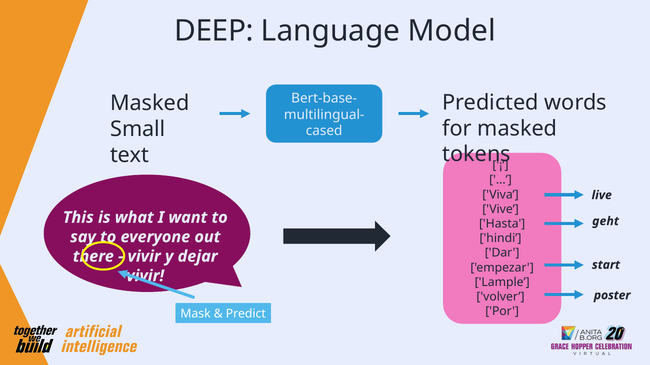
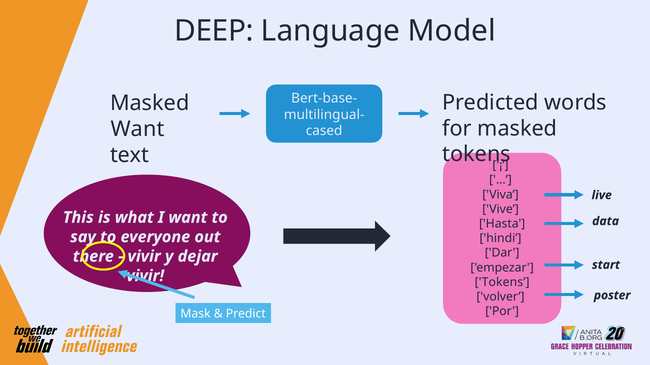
Small: Small -> Want (138, 129)
geht: geht -> data (606, 221)
Lample: Lample -> Tokens (502, 283)
